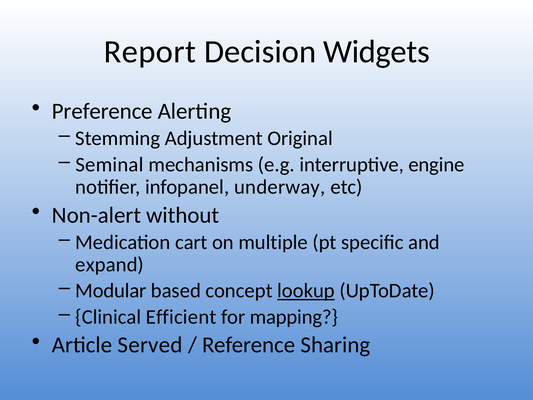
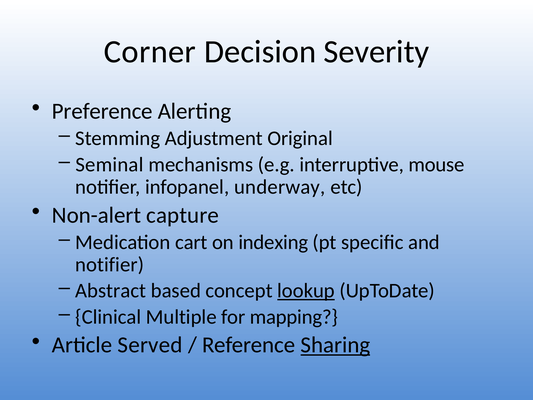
Report: Report -> Corner (150, 52)
Widgets: Widgets -> Severity (376, 52)
engine: engine -> mouse (436, 164)
without: without -> capture (183, 215)
multiple: multiple -> indexing (273, 242)
expand: expand -> notifier (110, 264)
Modular: Modular -> Abstract (111, 291)
Efficient: Efficient -> Multiple (181, 317)
Sharing underline: none -> present (335, 345)
